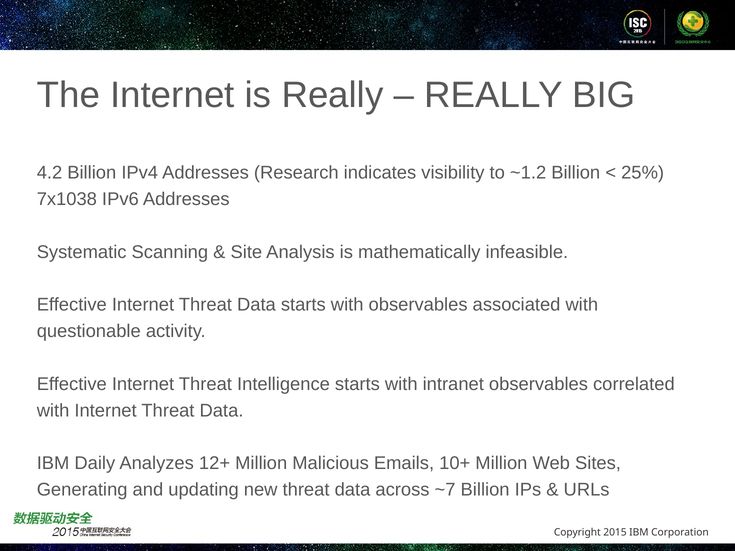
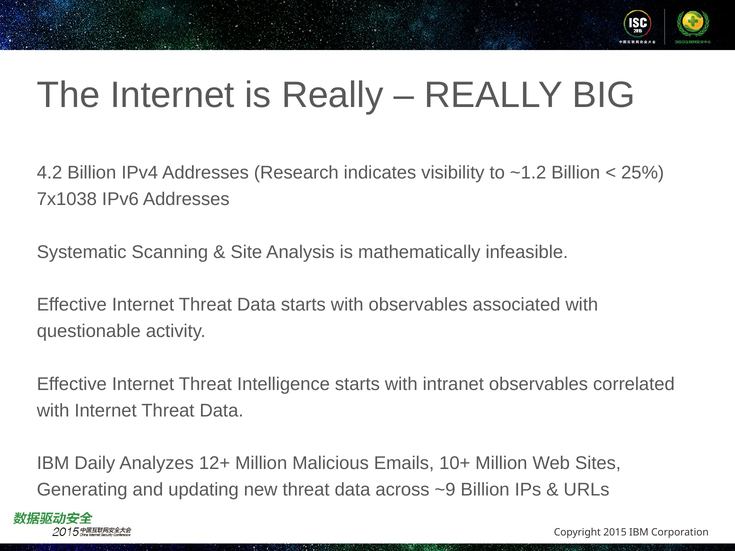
~7: ~7 -> ~9 (445, 490)
